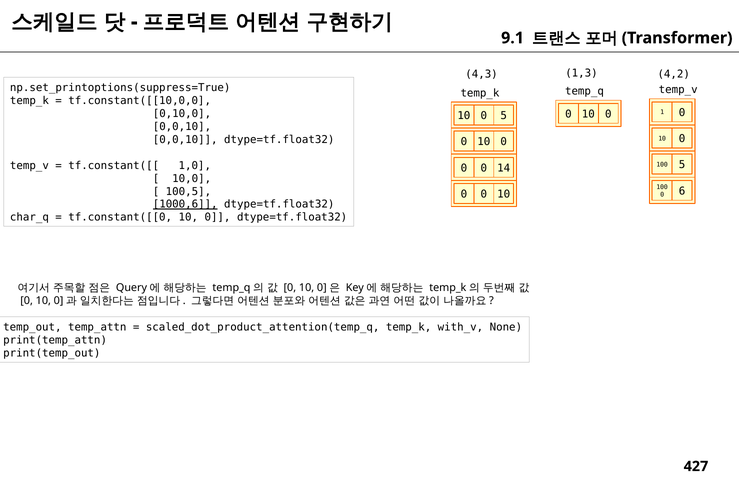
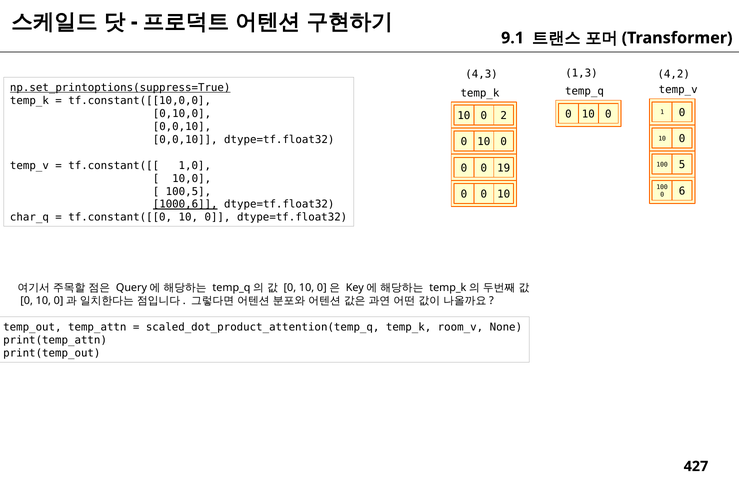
np.set_printoptions(suppress=True underline: none -> present (120, 88)
0 5: 5 -> 2 (504, 116)
14: 14 -> 19 (504, 168)
with_v: with_v -> room_v (460, 327)
